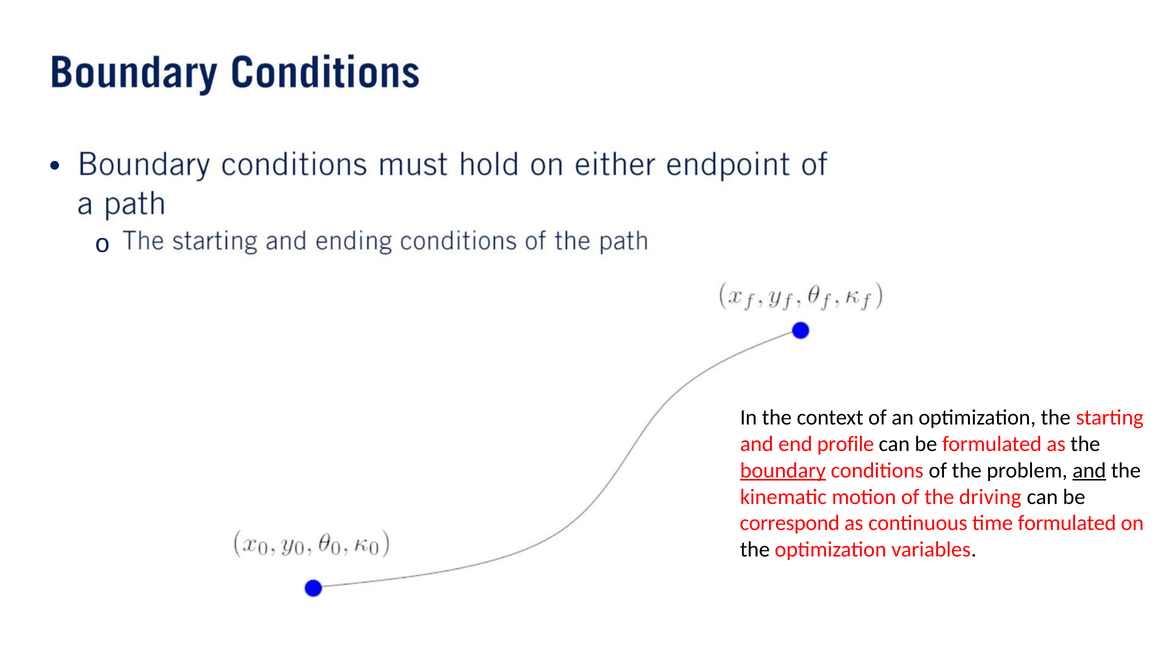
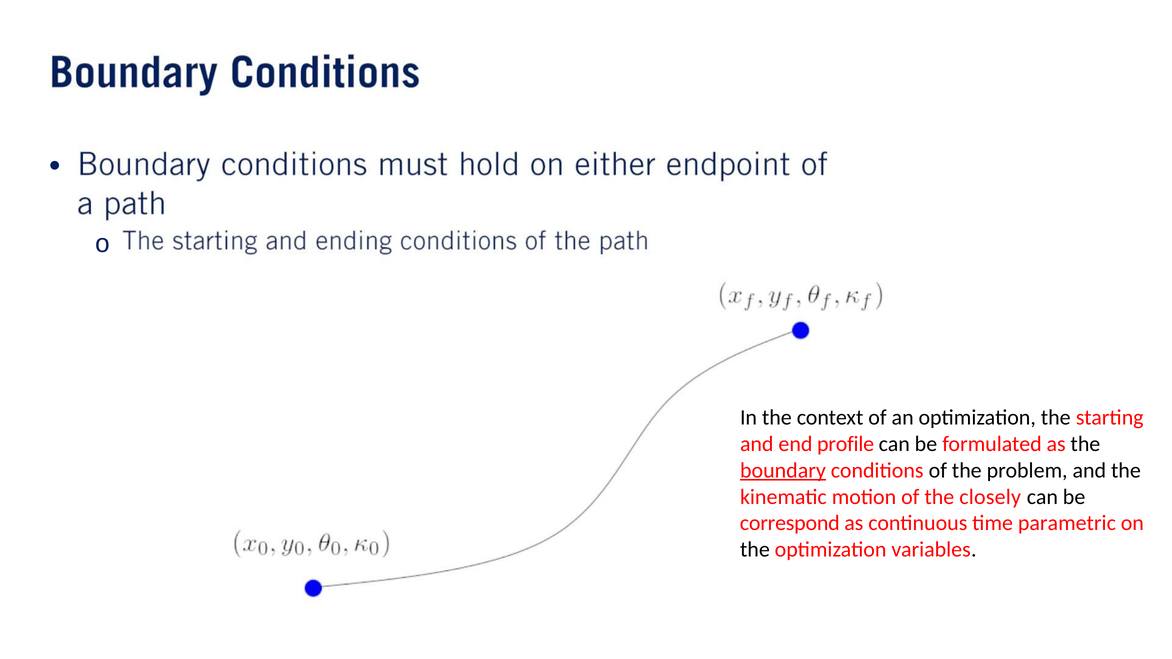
and underline: present -> none (1089, 471)
driving: driving -> closely (990, 497)
time formulated: formulated -> parametric (1067, 523)
